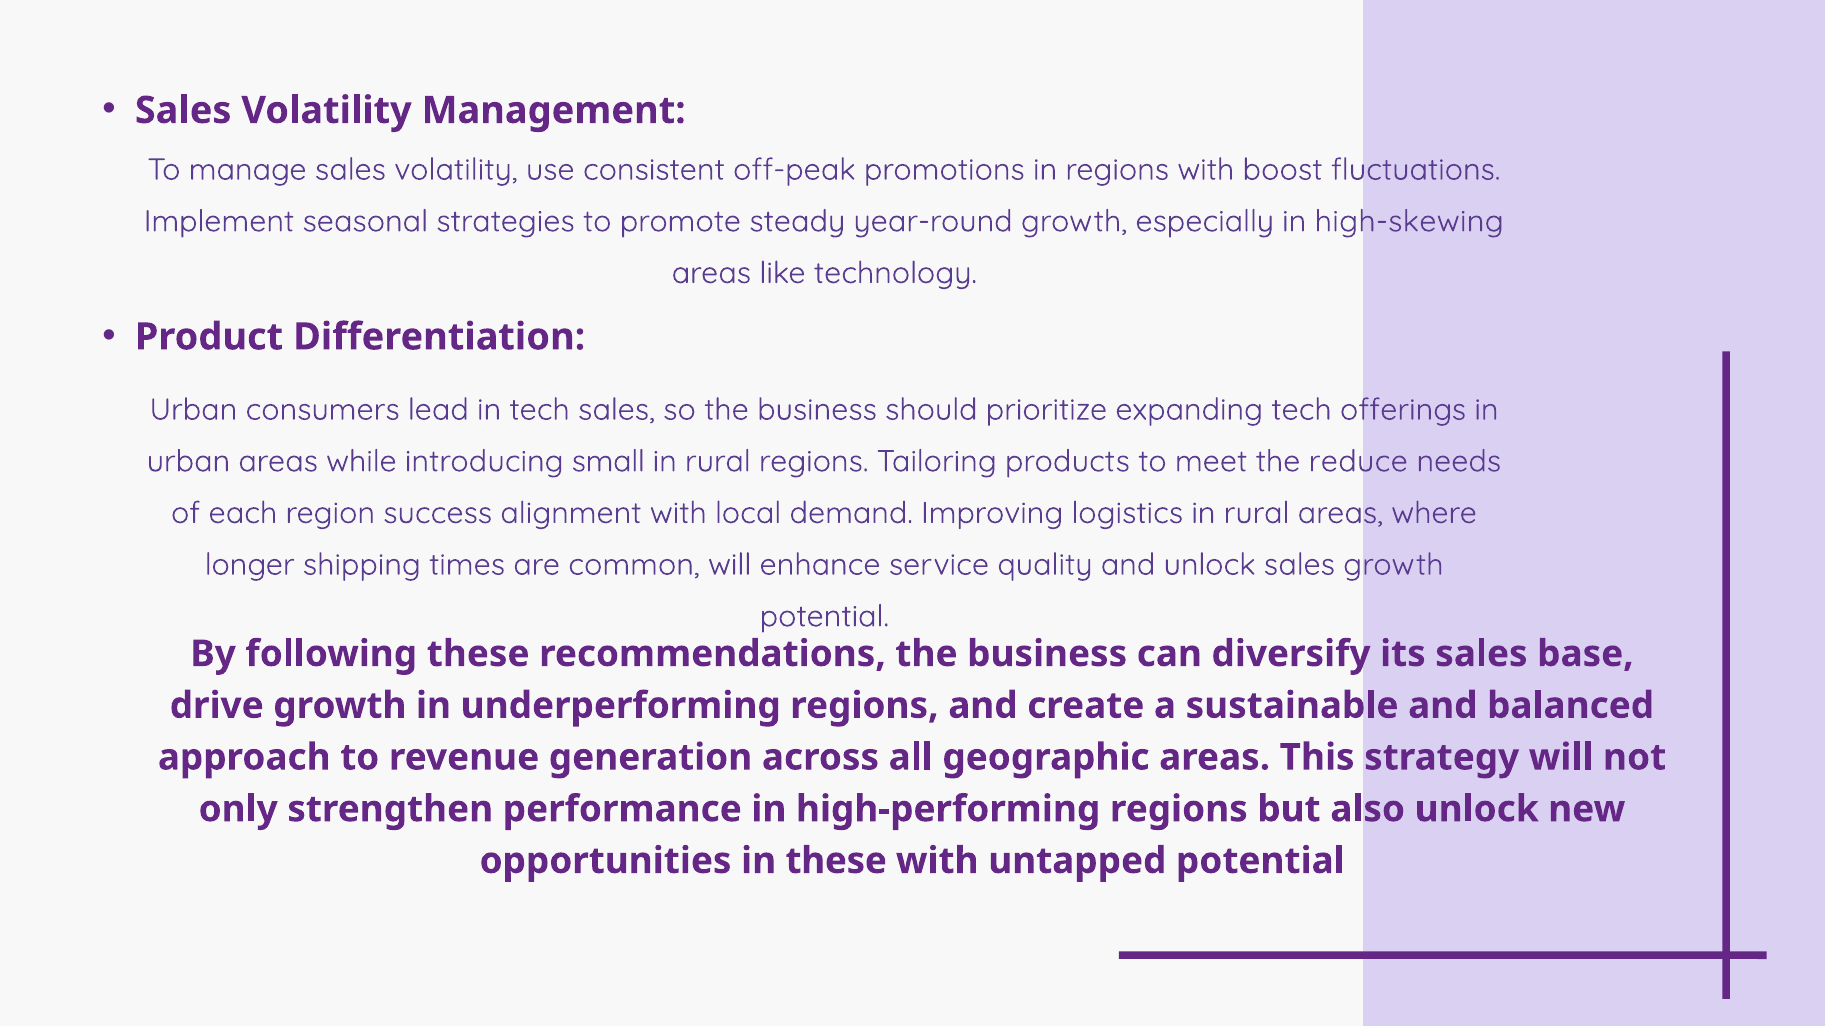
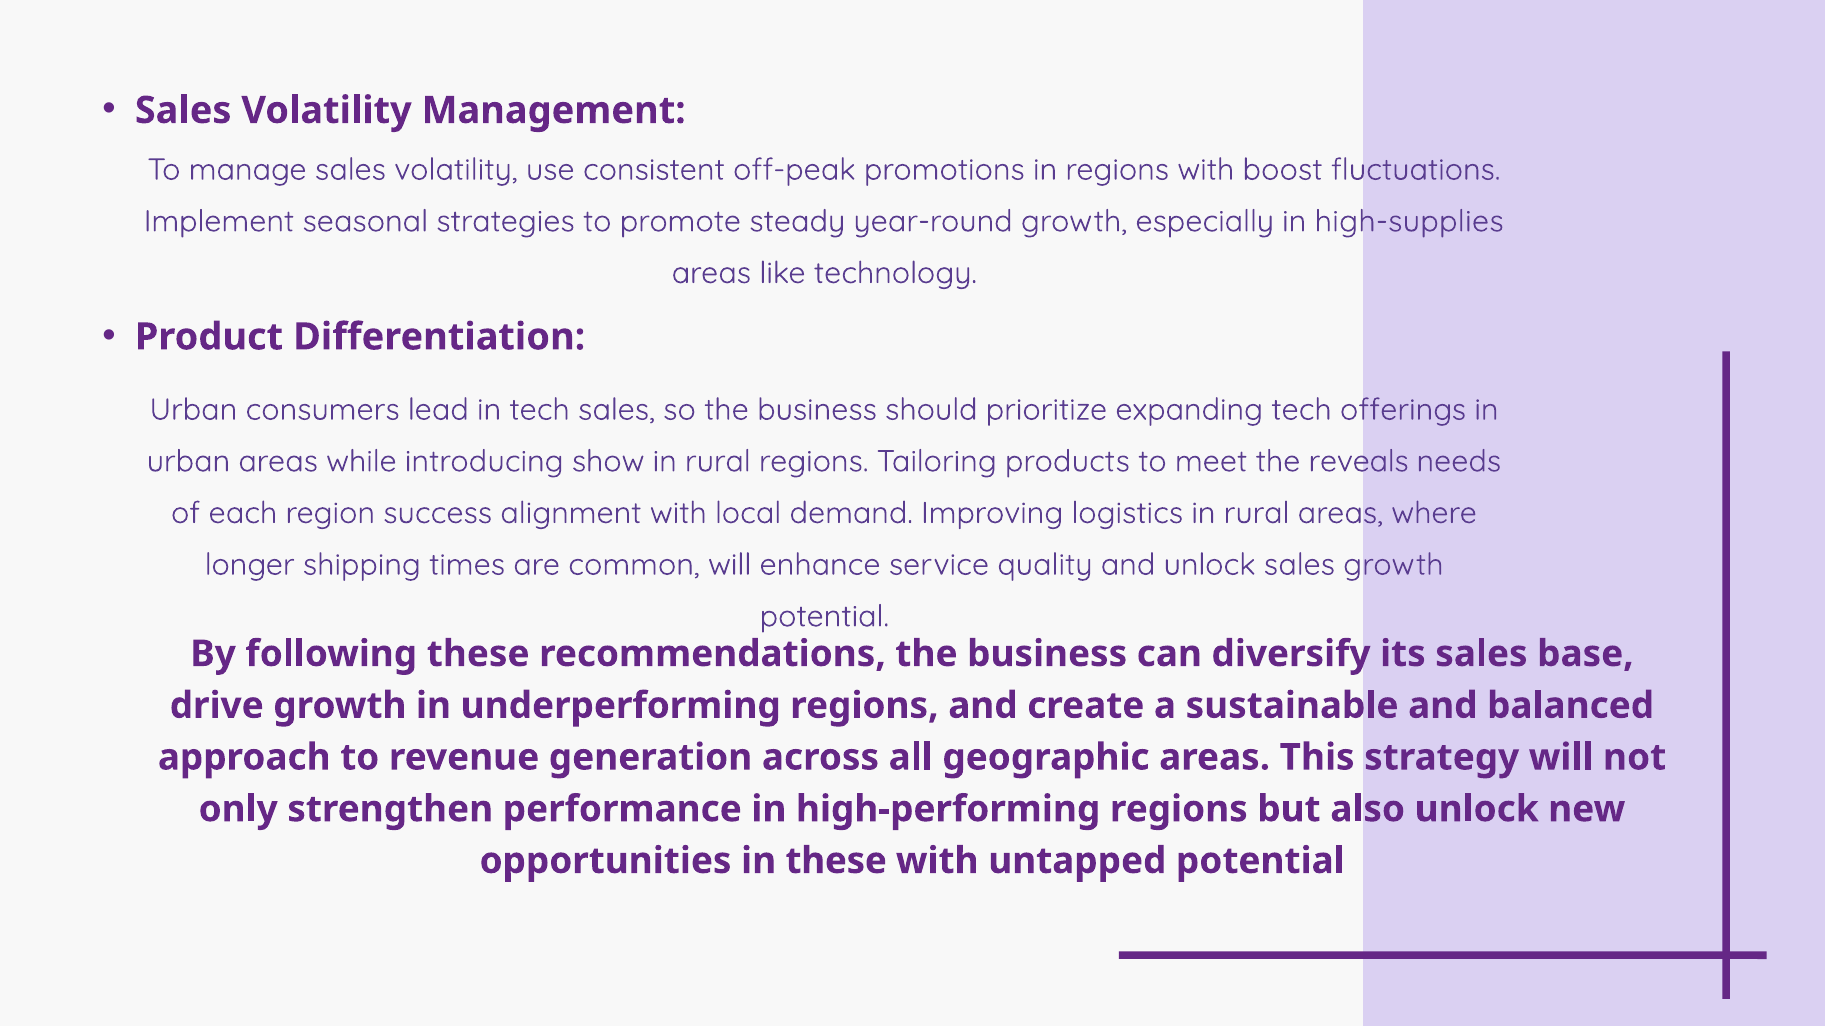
high-skewing: high-skewing -> high-supplies (1409, 221)
small: small -> show (608, 462)
reduce: reduce -> reveals (1359, 462)
